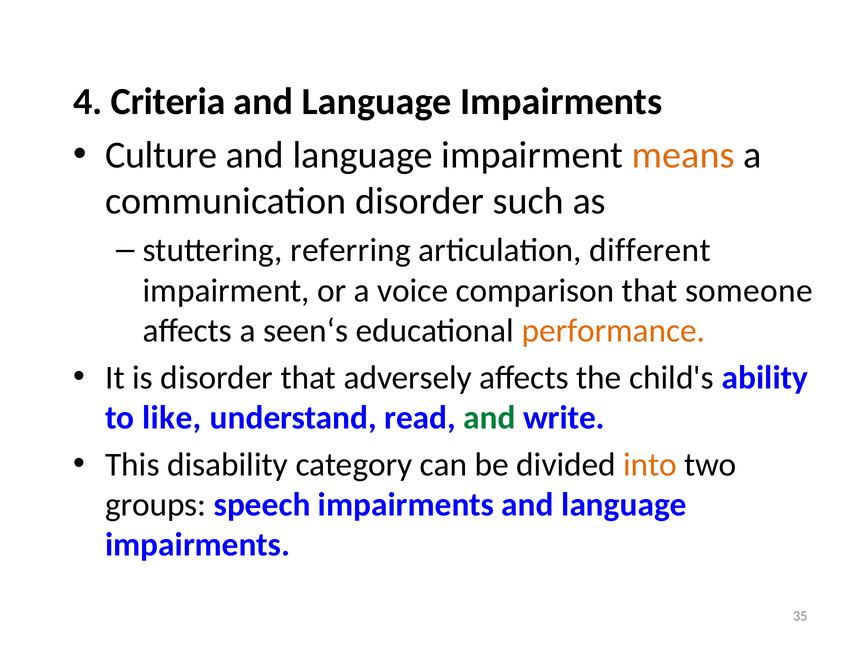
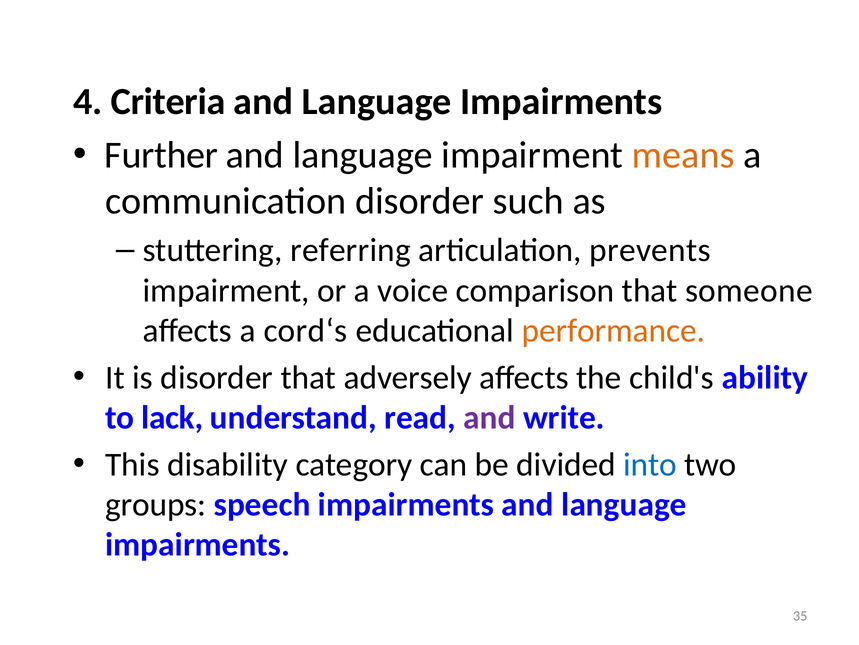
Culture: Culture -> Further (161, 155)
different: different -> prevents (650, 250)
seen‘s: seen‘s -> cord‘s (305, 330)
like: like -> lack (172, 417)
and colour: green -> purple (489, 417)
into colour: orange -> blue (650, 464)
